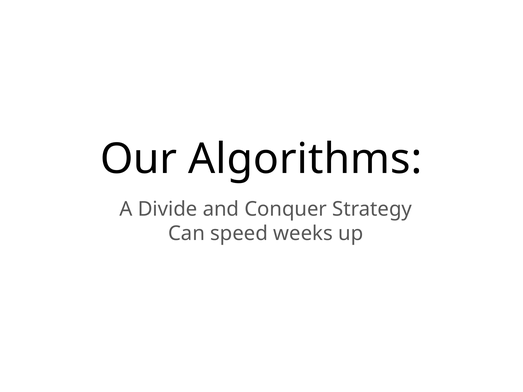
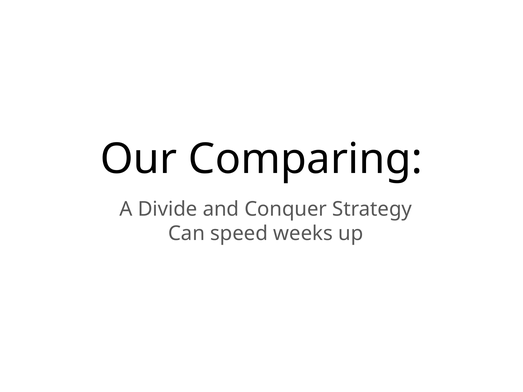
Algorithms: Algorithms -> Comparing (305, 159)
